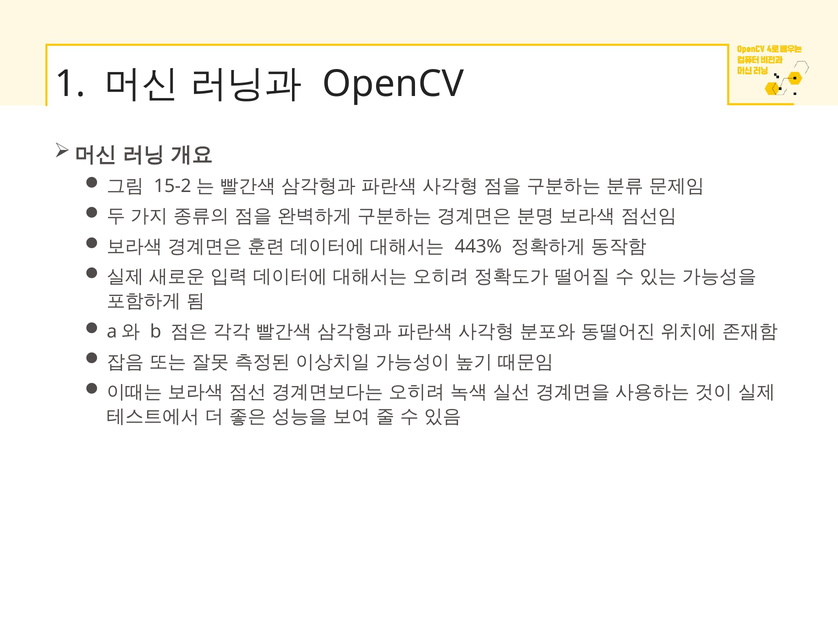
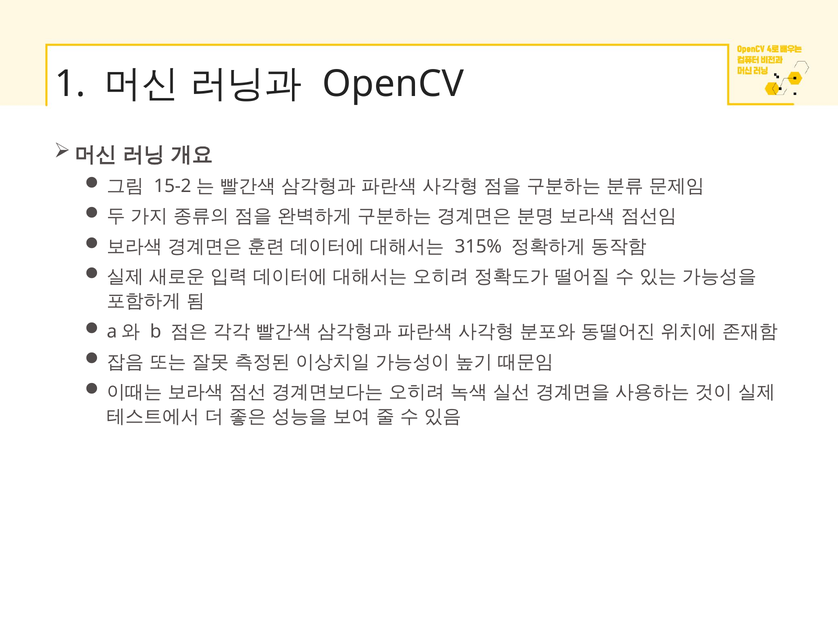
443%: 443% -> 315% (478, 247)
